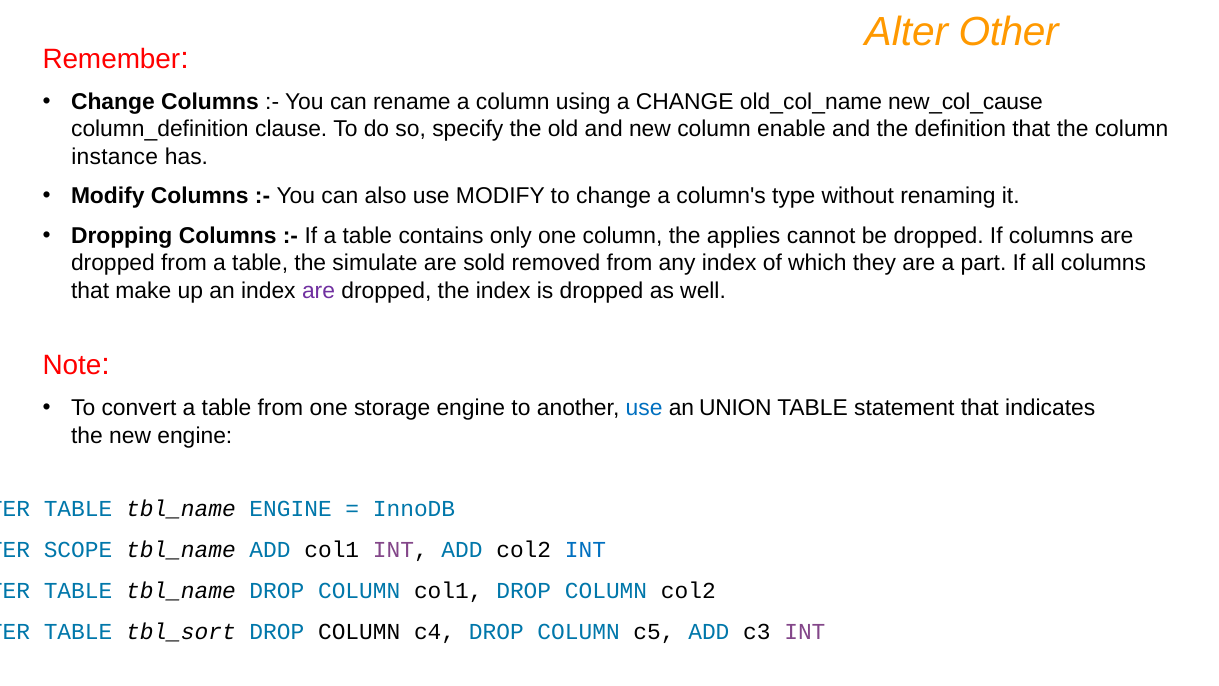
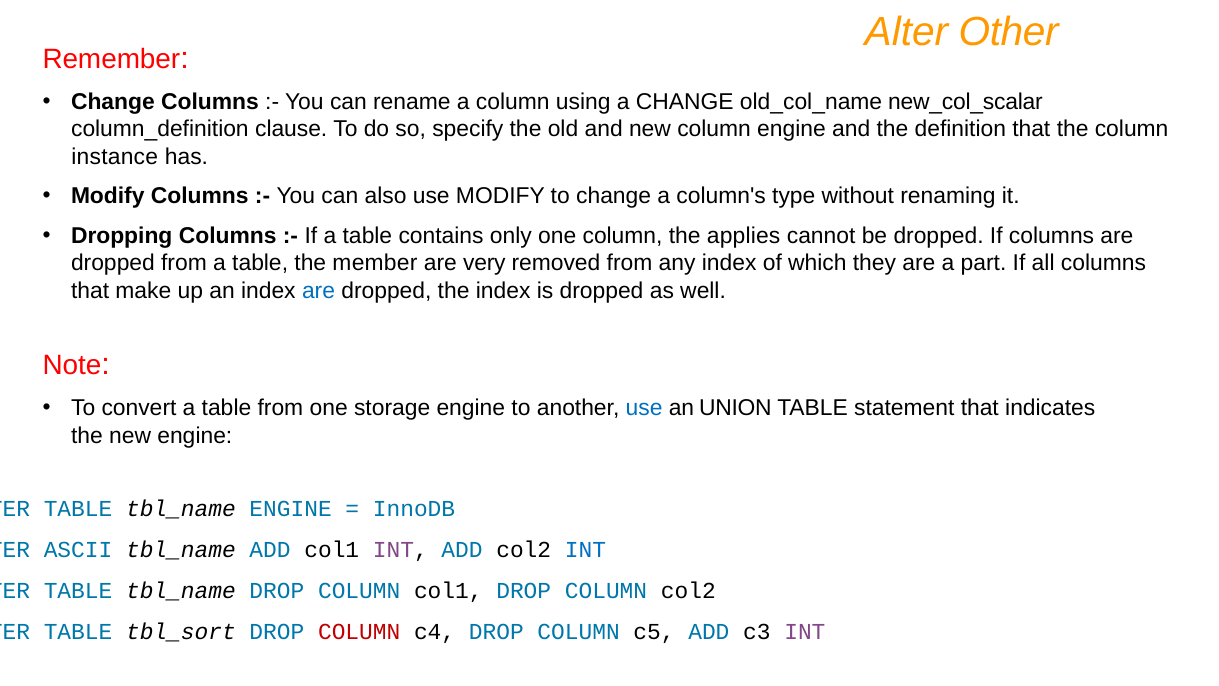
new_col_cause: new_col_cause -> new_col_scalar (965, 102)
column enable: enable -> engine (792, 129)
simulate: simulate -> member (375, 263)
sold: sold -> very (484, 263)
are colour: purple -> blue (319, 291)
SCOPE: SCOPE -> ASCII (78, 550)
COLUMN colour: black -> red (359, 632)
